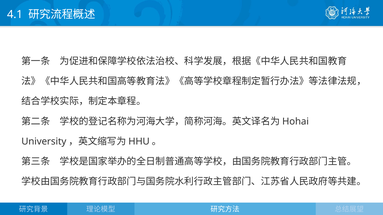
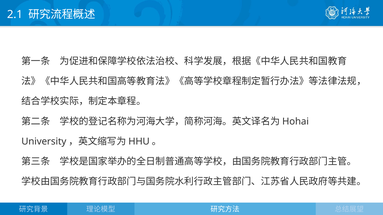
4.1: 4.1 -> 2.1 (15, 15)
